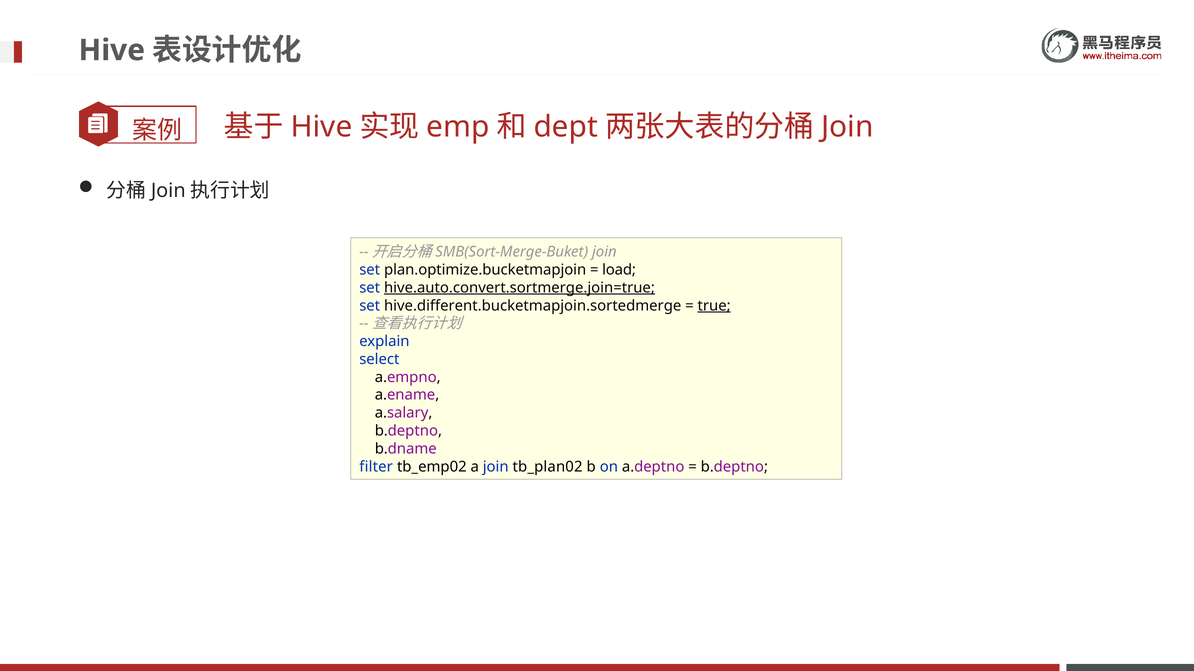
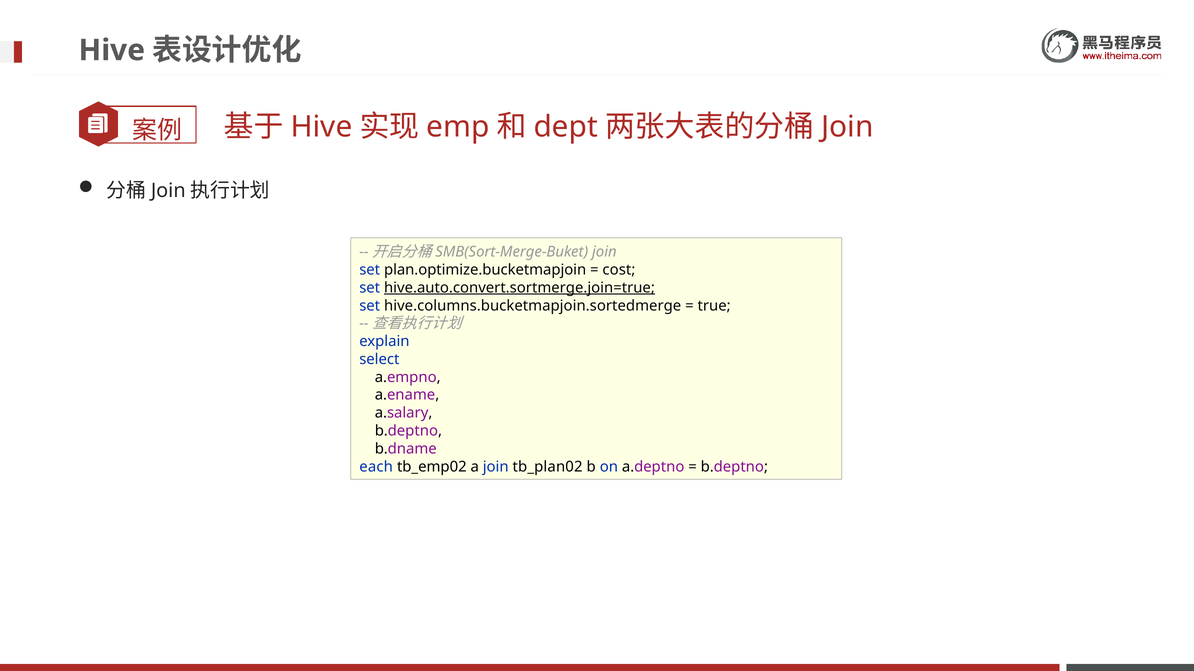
load: load -> cost (619, 270)
hive.different.bucketmapjoin.sortedmerge: hive.different.bucketmapjoin.sortedmerge -> hive.columns.bucketmapjoin.sortedmerge (533, 306)
true underline: present -> none (714, 306)
filter: filter -> each (376, 467)
